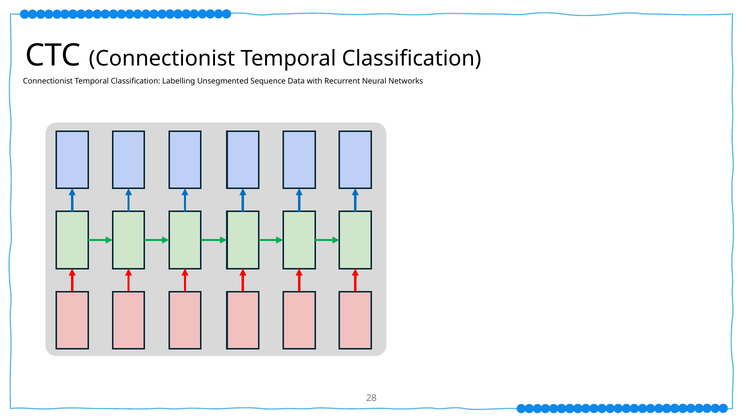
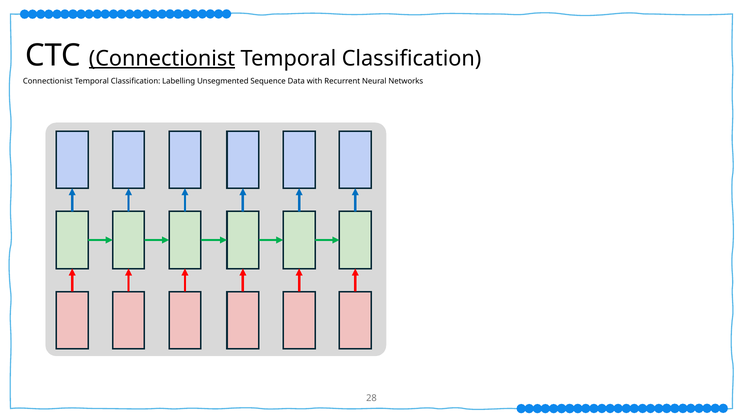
Connectionist underline: none -> present (162, 58)
